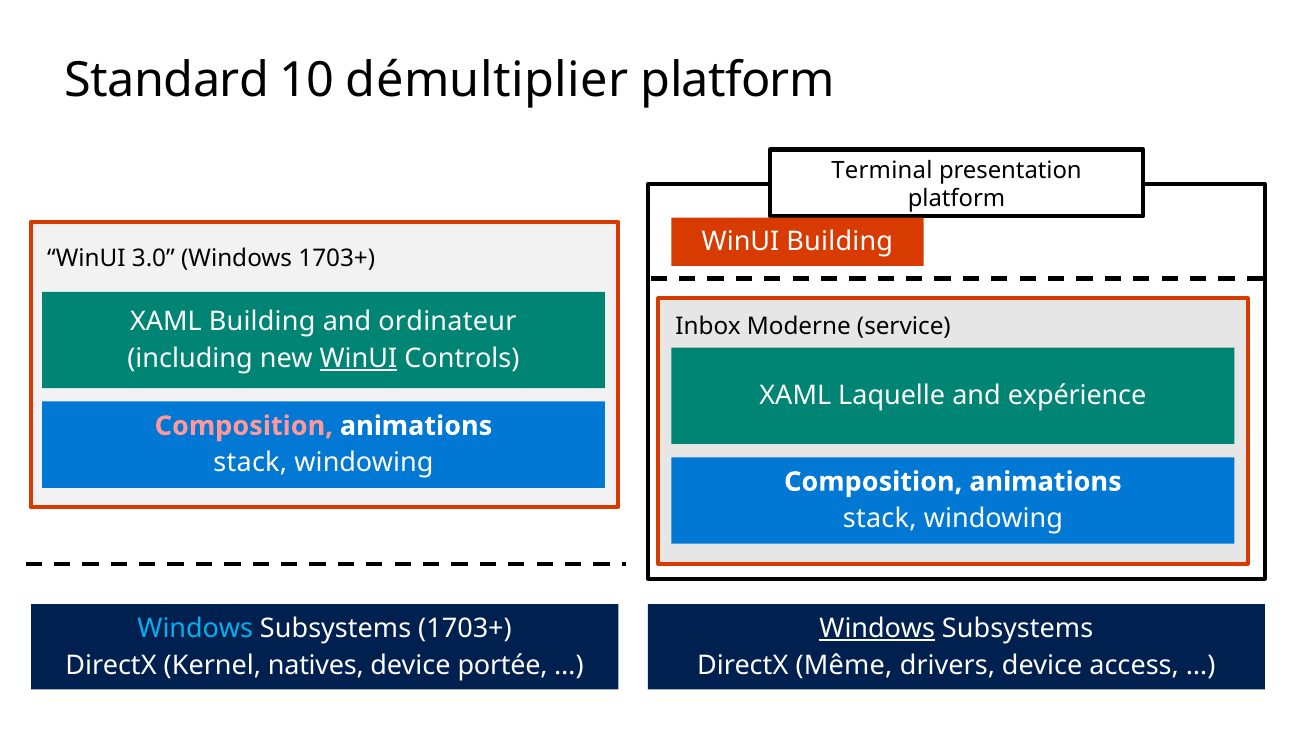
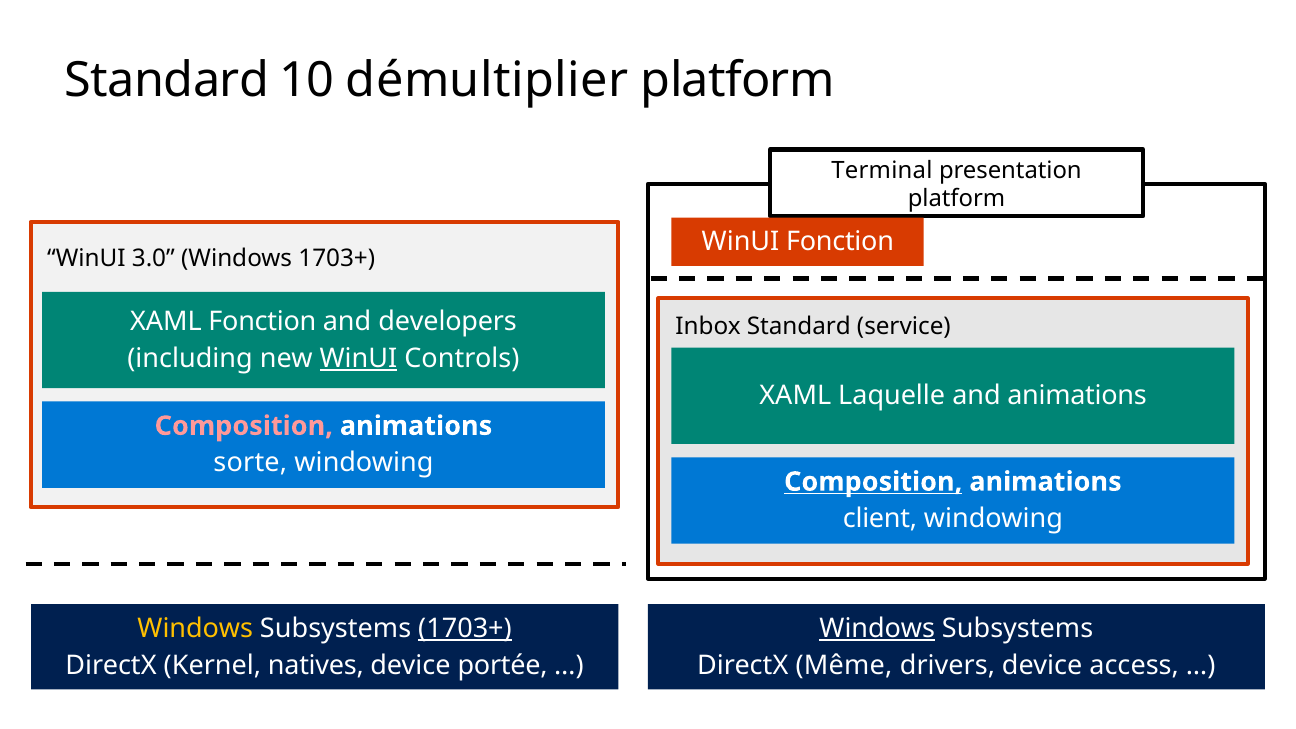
WinUI Building: Building -> Fonction (840, 242)
XAML Building: Building -> Fonction (262, 321)
ordinateur: ordinateur -> developers (448, 321)
Inbox Moderne: Moderne -> Standard (799, 326)
and expérience: expérience -> animations (1077, 396)
stack: stack -> sorte (250, 463)
Composition underline: none -> present (873, 482)
stack: stack -> client (880, 519)
Windows colour: light blue -> yellow (195, 628)
1703+ underline: none -> present (465, 628)
